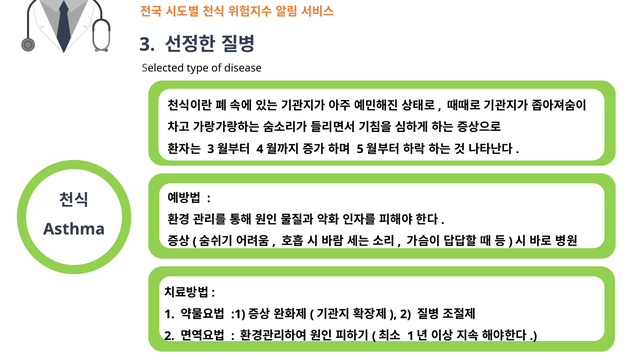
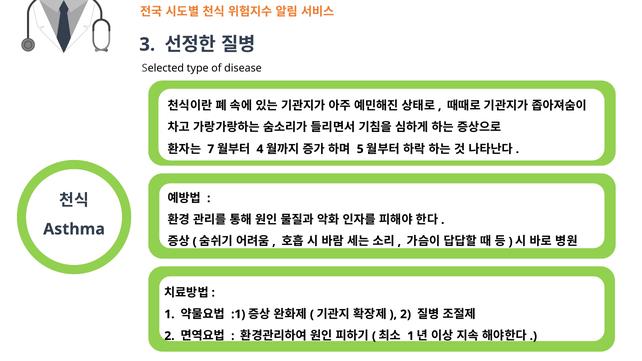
3: 3 -> 7 (211, 149)
